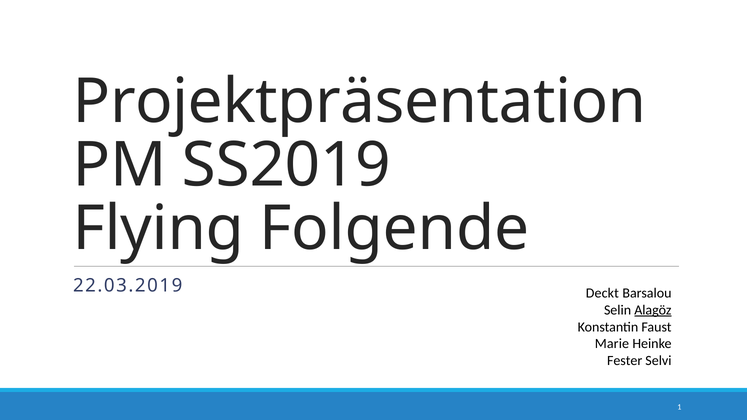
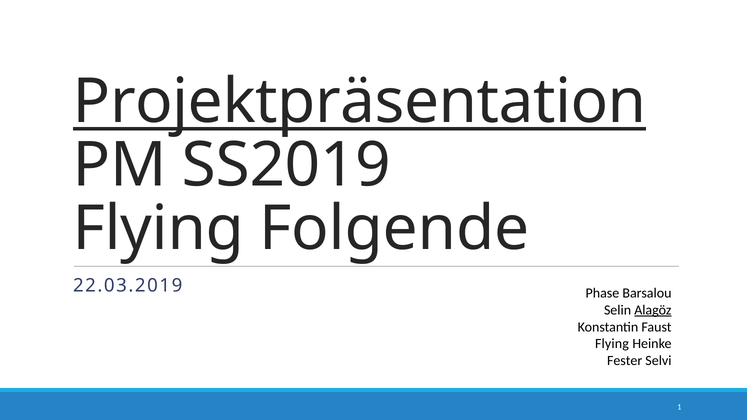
Projektpräsentation underline: none -> present (360, 102)
Deckt: Deckt -> Phase (602, 293)
Marie: Marie -> Flying (612, 344)
